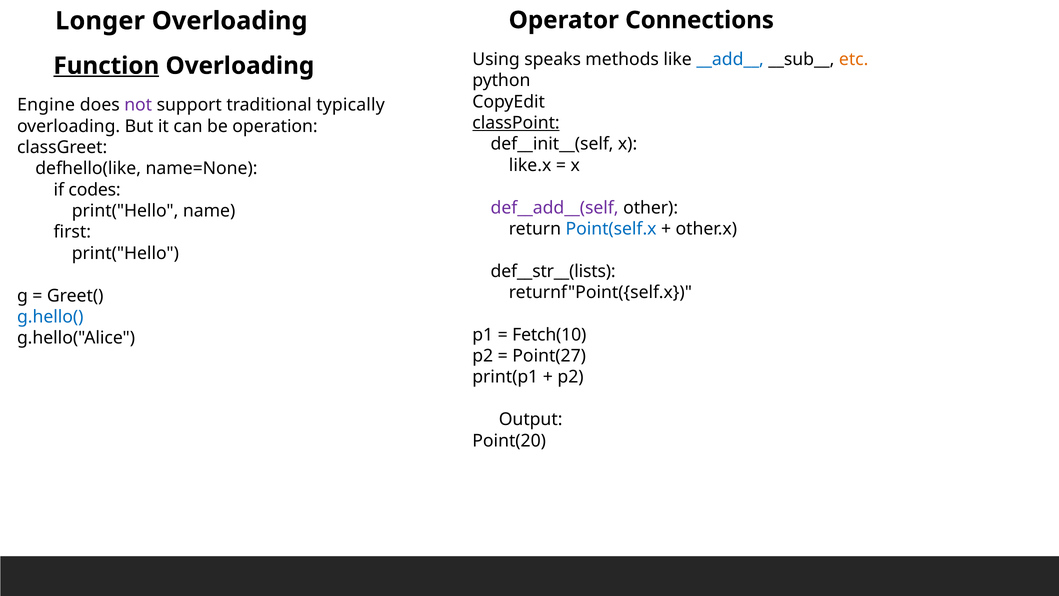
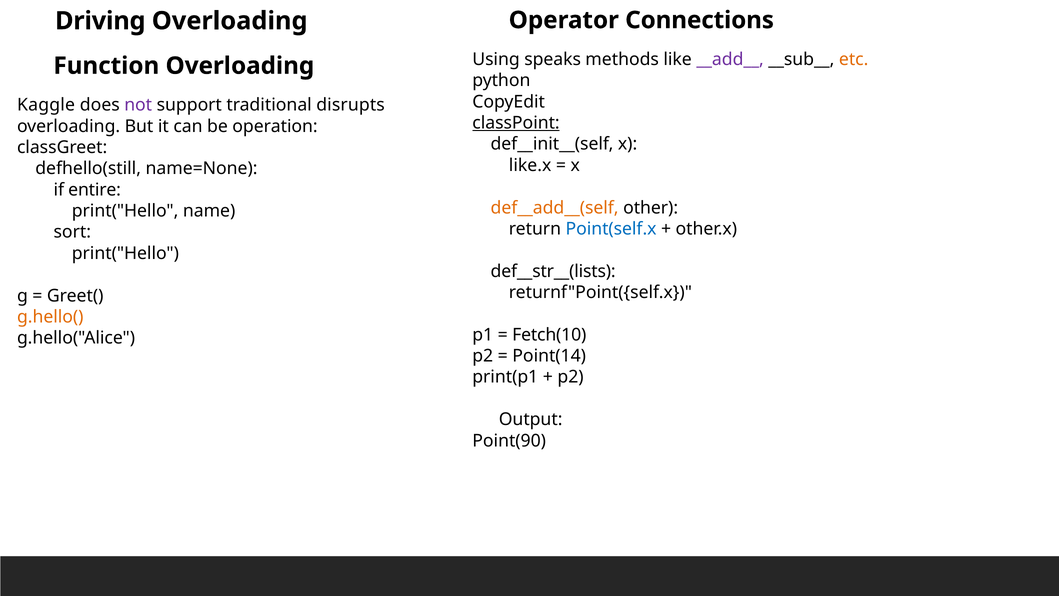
Longer: Longer -> Driving (100, 21)
__add__ colour: blue -> purple (730, 59)
Function underline: present -> none (106, 66)
Engine: Engine -> Kaggle (46, 105)
typically: typically -> disrupts (351, 105)
defhello(like: defhello(like -> defhello(still (88, 169)
codes: codes -> entire (95, 190)
def__add__(self colour: purple -> orange (555, 208)
first: first -> sort (72, 232)
g.hello( colour: blue -> orange (50, 317)
Point(27: Point(27 -> Point(14 (549, 356)
Point(20: Point(20 -> Point(90 (509, 440)
